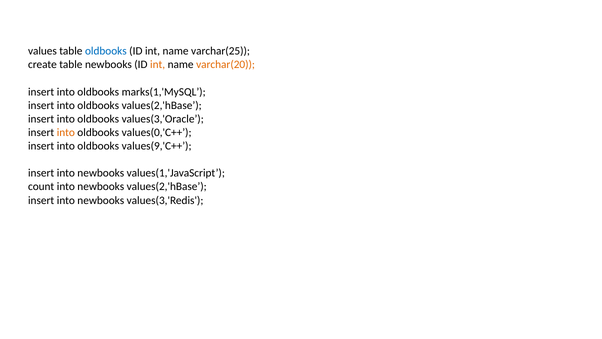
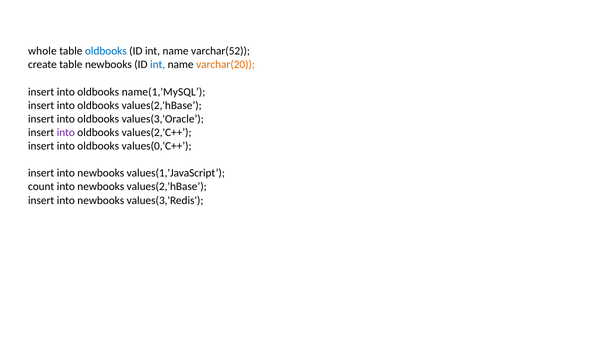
values: values -> whole (42, 51)
varchar(25: varchar(25 -> varchar(52 (220, 51)
int colour: orange -> blue (158, 65)
marks(1,'MySQL: marks(1,'MySQL -> name(1,'MySQL (164, 92)
into colour: orange -> purple (66, 132)
values(0,'C++: values(0,'C++ -> values(2,'C++ (157, 132)
values(9,'C++: values(9,'C++ -> values(0,'C++ (157, 146)
